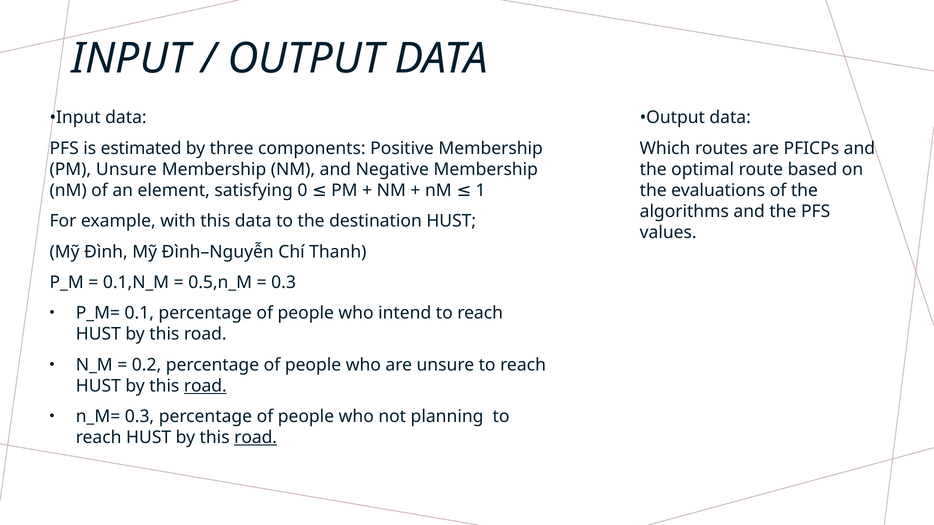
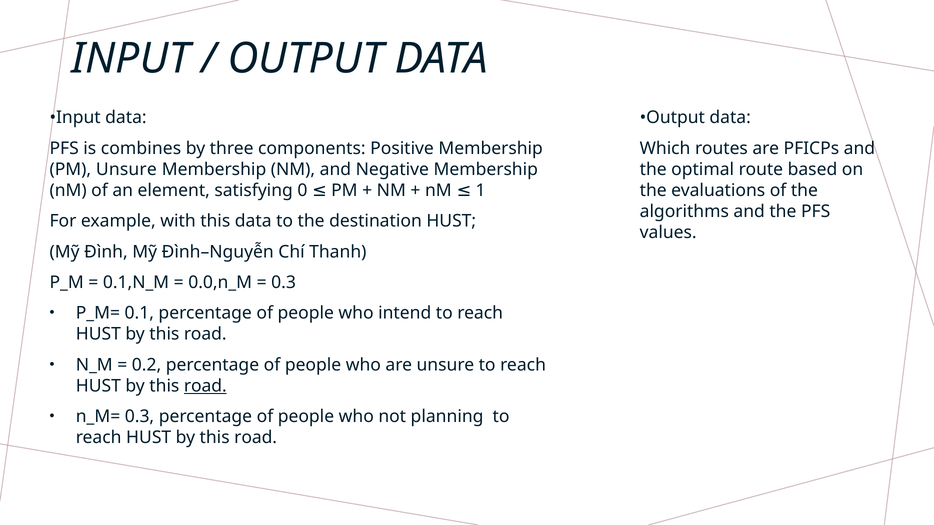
estimated: estimated -> combines (141, 148)
0.5,n_M: 0.5,n_M -> 0.0,n_M (220, 283)
road underline: present -> none (256, 438)
